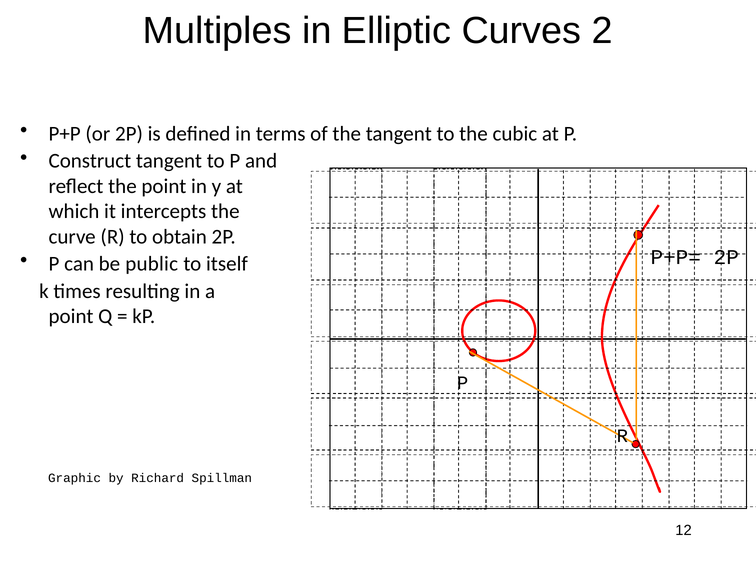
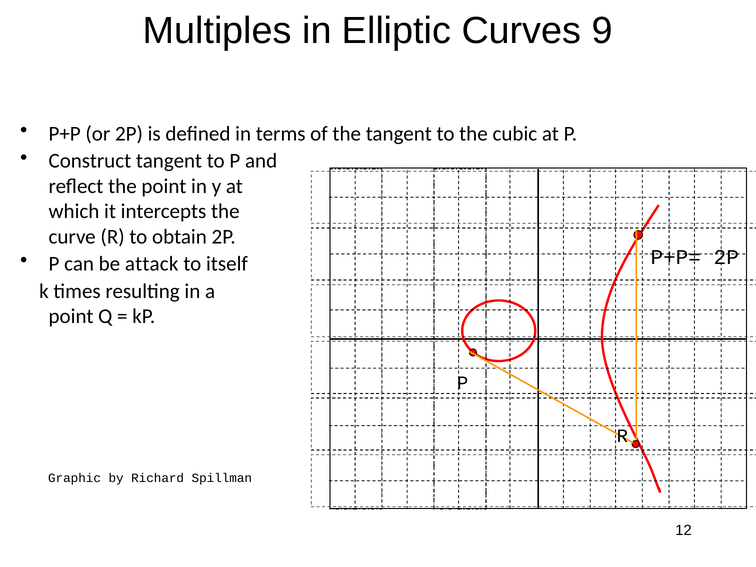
2: 2 -> 9 (602, 31)
public: public -> attack (152, 264)
